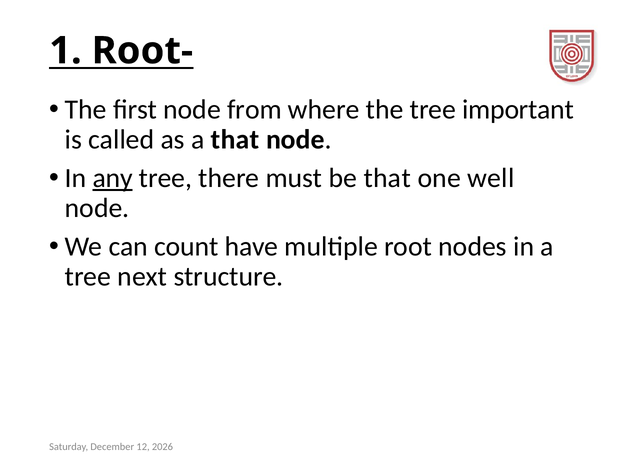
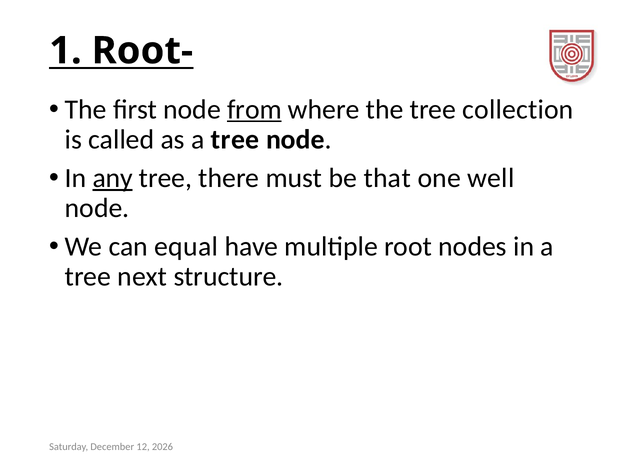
from underline: none -> present (254, 110)
important: important -> collection (518, 110)
as a that: that -> tree (235, 140)
count: count -> equal (186, 247)
